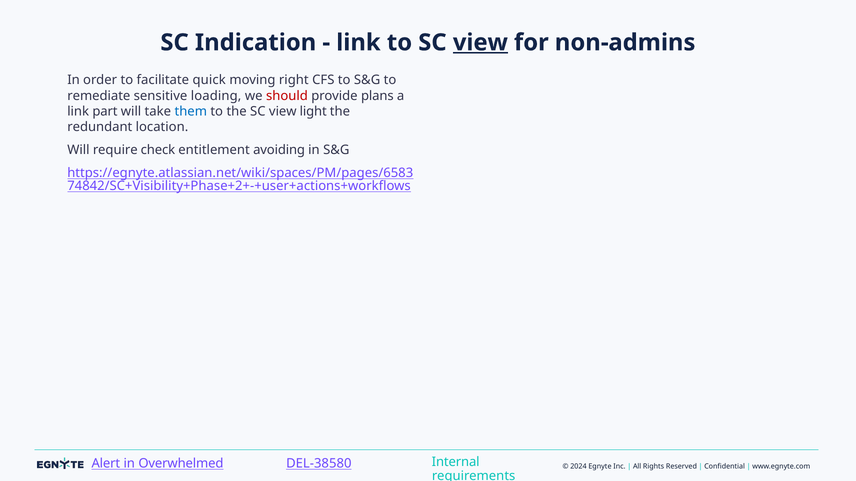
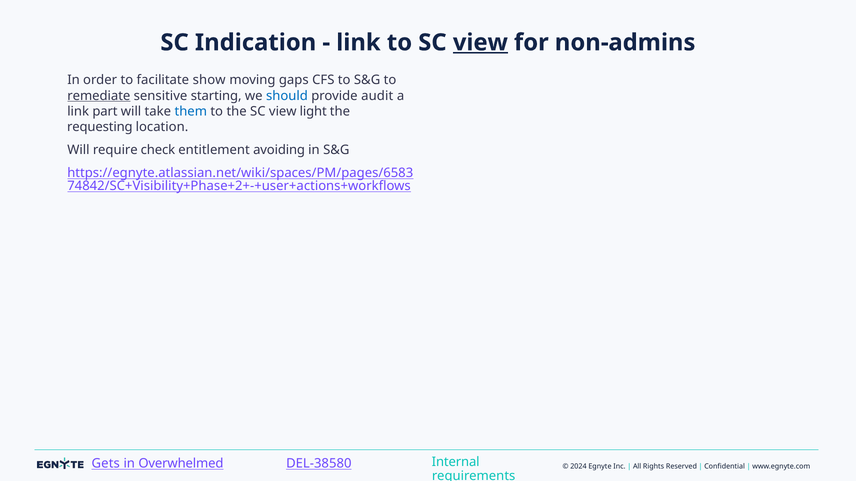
quick: quick -> show (209, 80)
right: right -> gaps (294, 80)
remediate underline: none -> present (99, 96)
loading: loading -> starting (216, 96)
should colour: red -> blue (287, 96)
plans: plans -> audit (377, 96)
redundant: redundant -> requesting (100, 127)
Alert: Alert -> Gets (106, 464)
